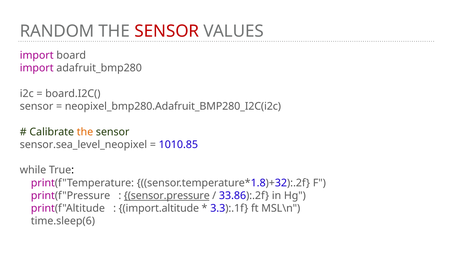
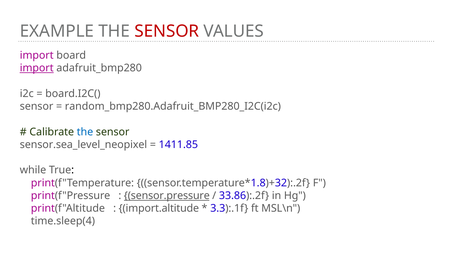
RANDOM: RANDOM -> EXAMPLE (57, 31)
import underline: none -> present (37, 68)
neopixel_bmp280.Adafruit_BMP280_I2C(i2c: neopixel_bmp280.Adafruit_BMP280_I2C(i2c -> random_bmp280.Adafruit_BMP280_I2C(i2c (173, 106)
the colour: orange -> blue (85, 132)
1010.85: 1010.85 -> 1411.85 (178, 144)
time.sleep(6: time.sleep(6 -> time.sleep(4 (63, 221)
